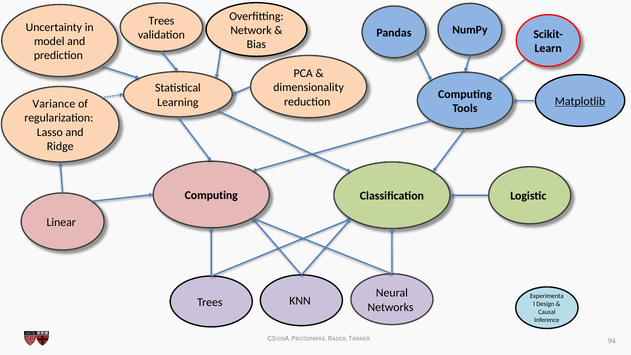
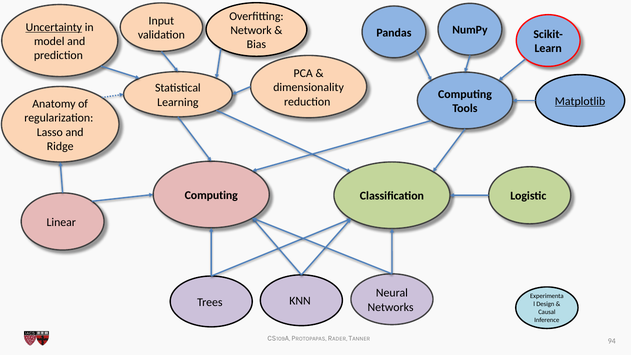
Trees: Trees -> Input (161, 21)
Uncertainty underline: none -> present (54, 27)
Variance: Variance -> Anatomy (54, 104)
